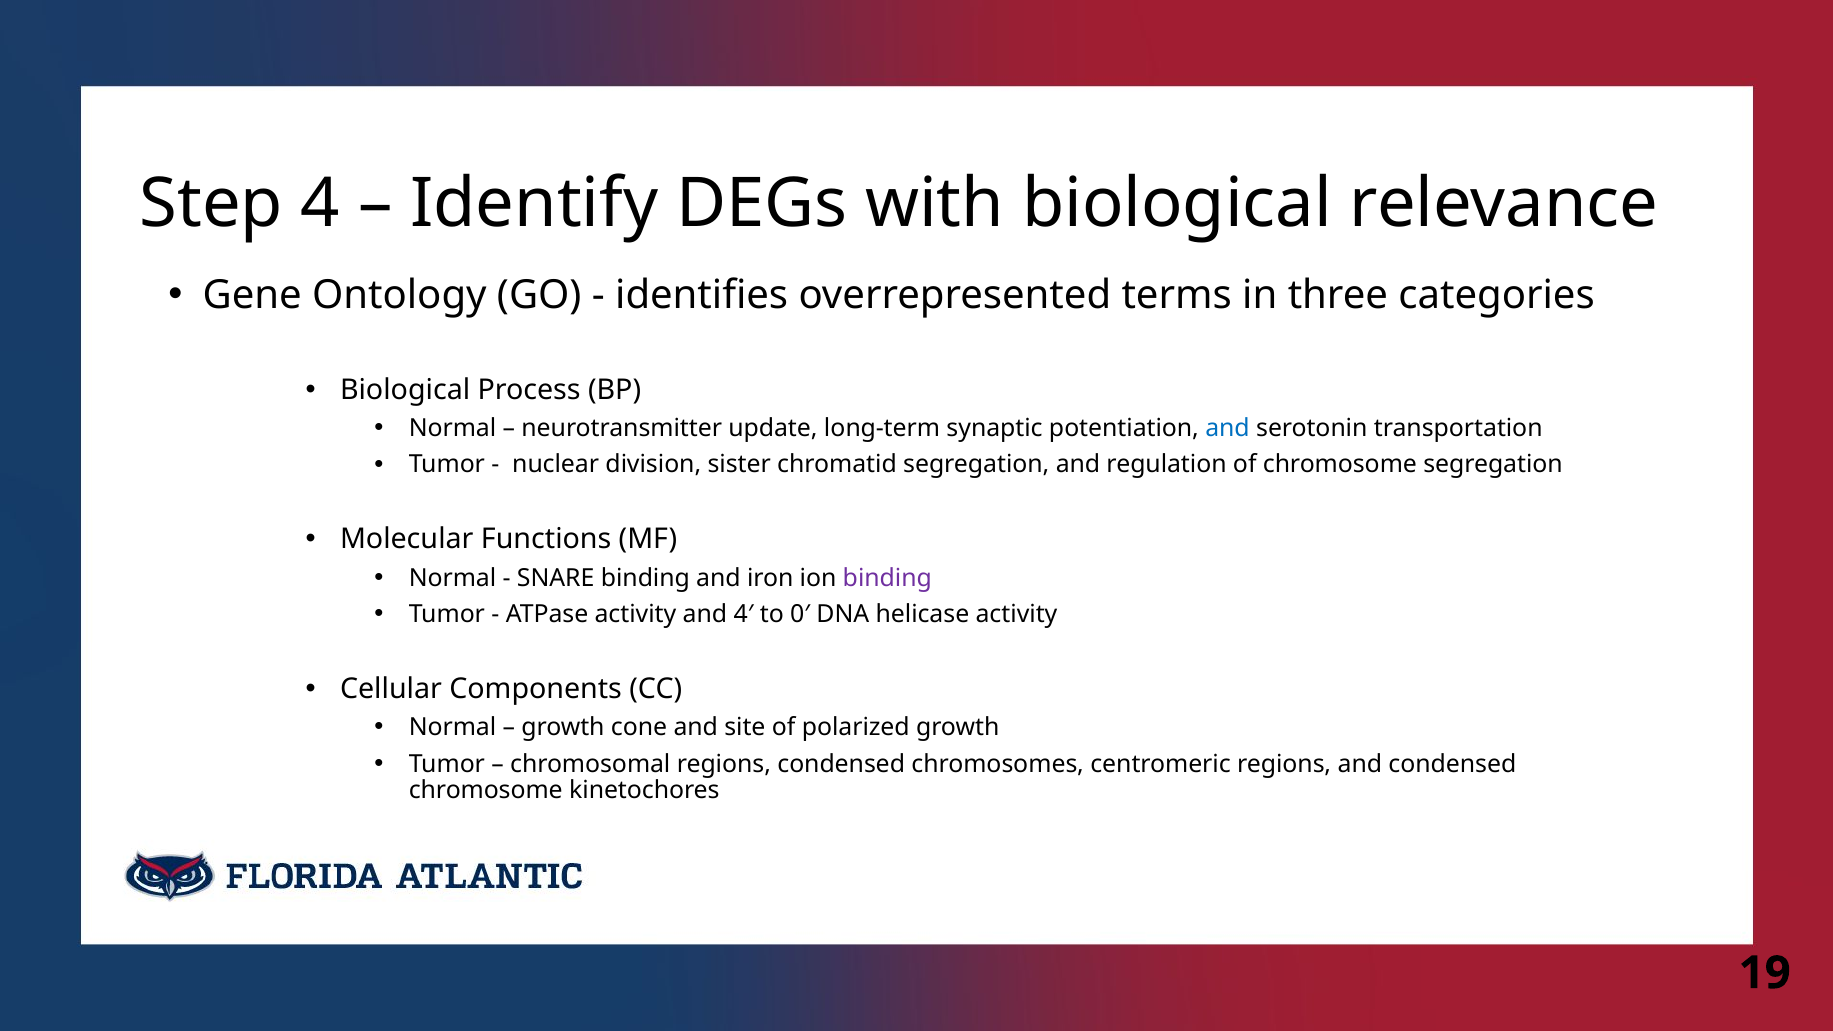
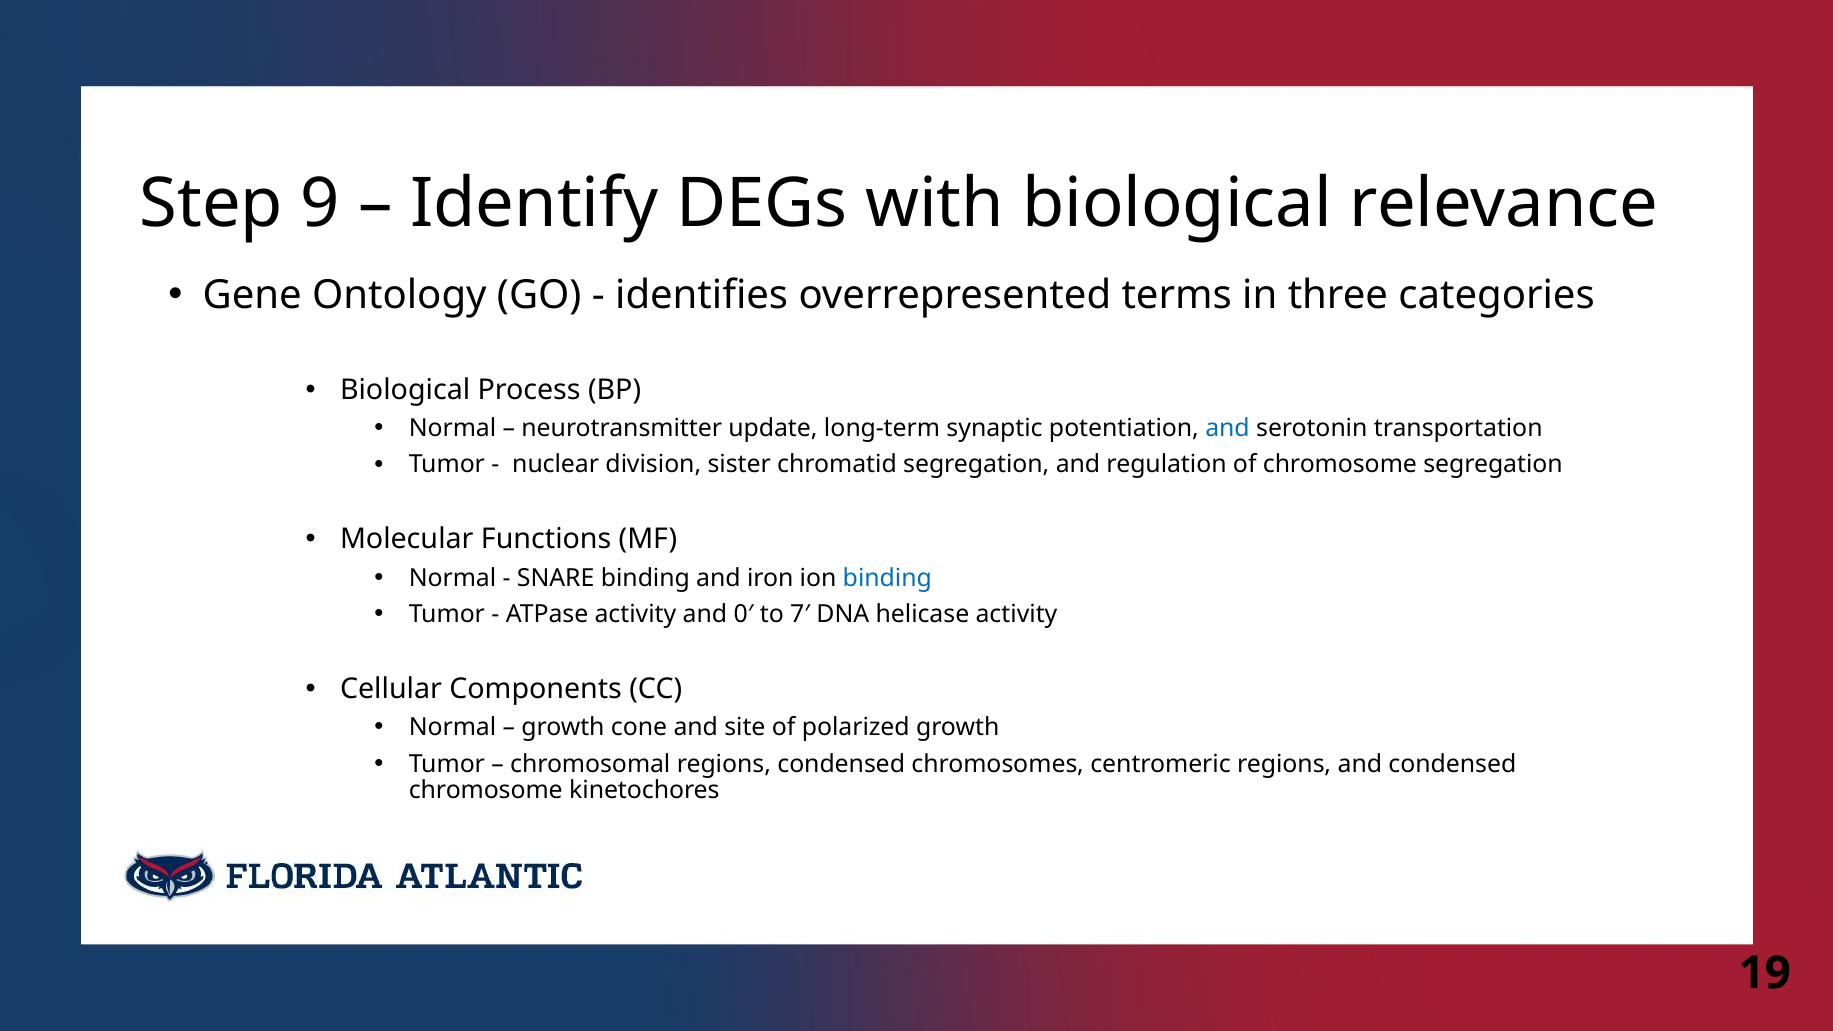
4: 4 -> 9 (321, 204)
binding colour: purple -> blue (887, 578)
4′: 4′ -> 0′ (744, 614)
0′: 0′ -> 7′ (800, 614)
